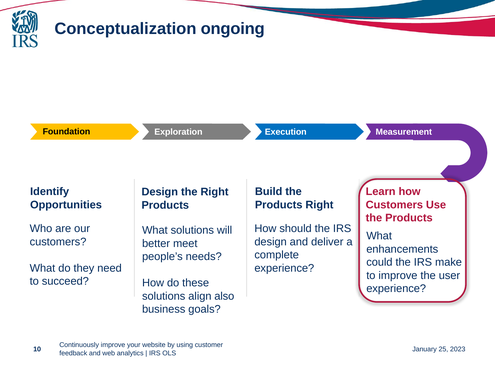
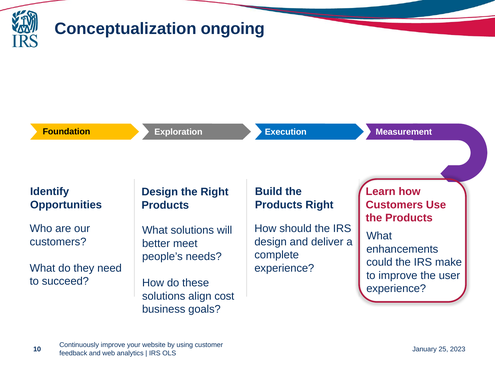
also: also -> cost (224, 296)
